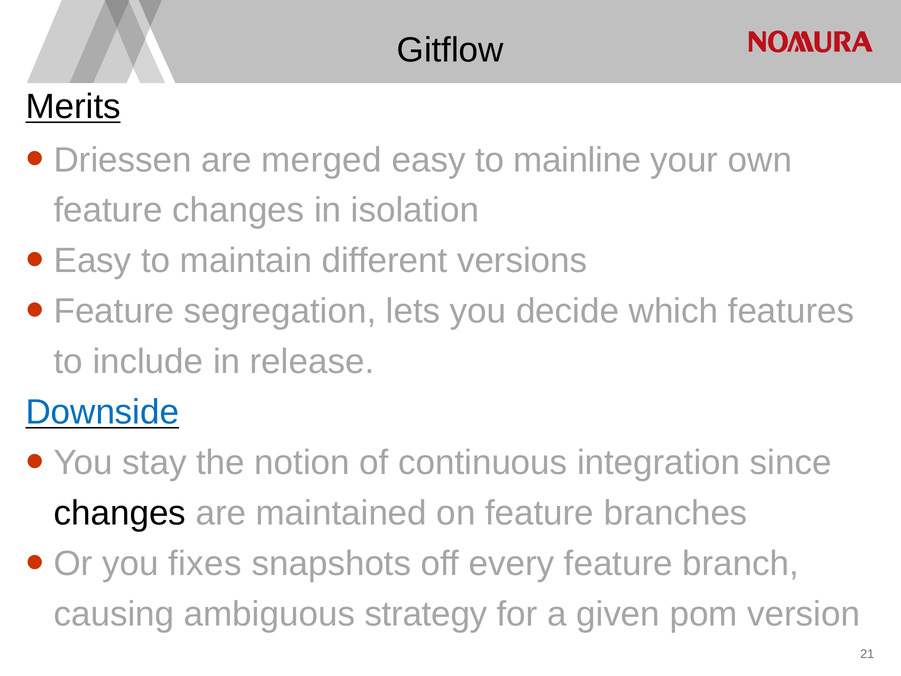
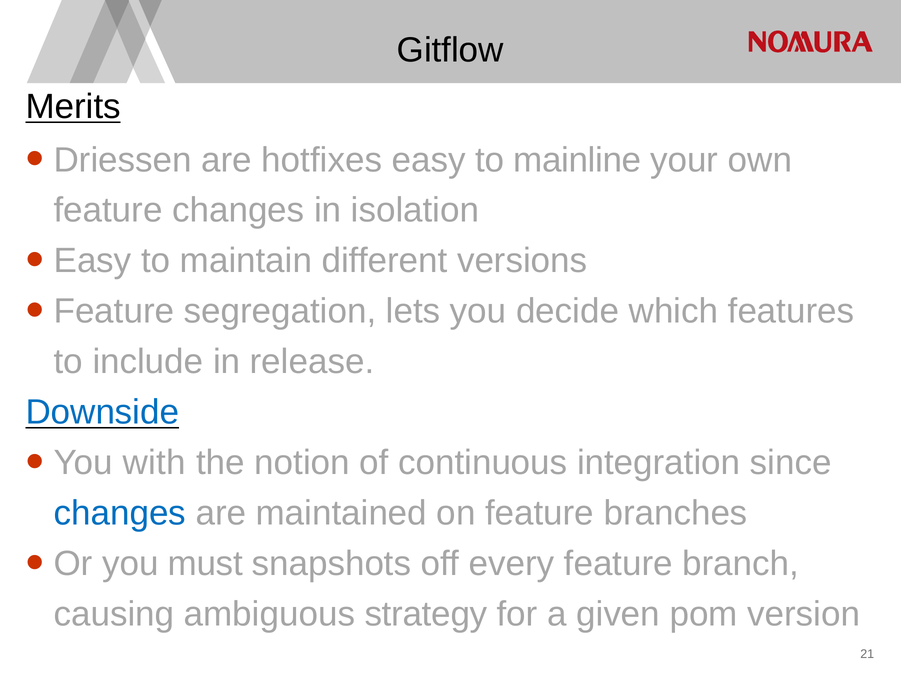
merged: merged -> hotfixes (322, 160)
stay: stay -> with (154, 463)
changes colour: black -> blue (120, 513)
fixes: fixes -> must (205, 564)
